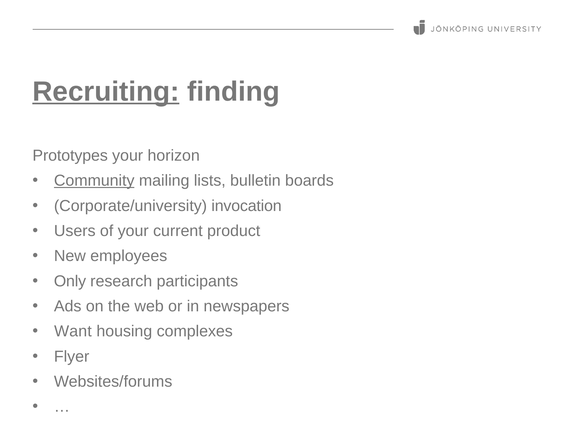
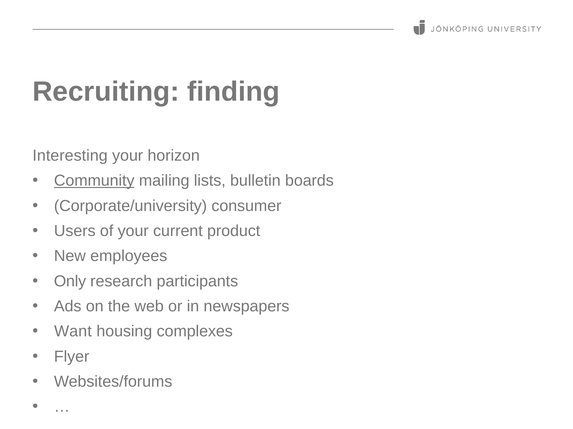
Recruiting underline: present -> none (106, 92)
Prototypes: Prototypes -> Interesting (70, 156)
invocation: invocation -> consumer (246, 206)
